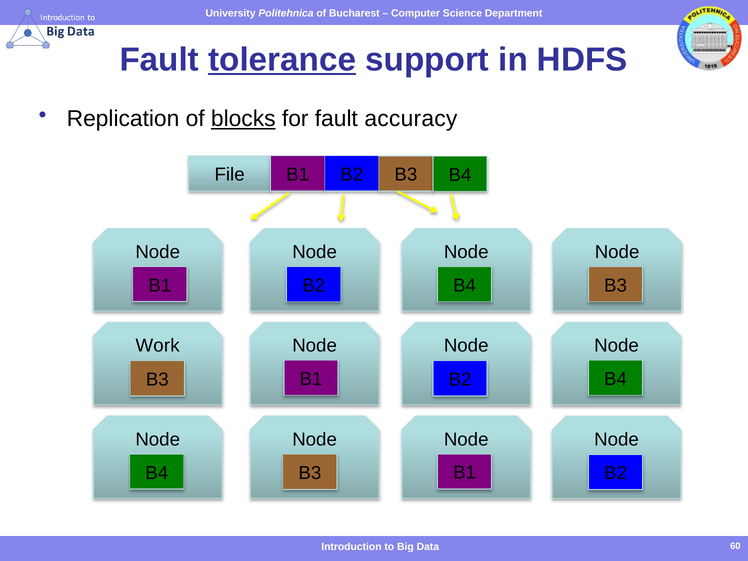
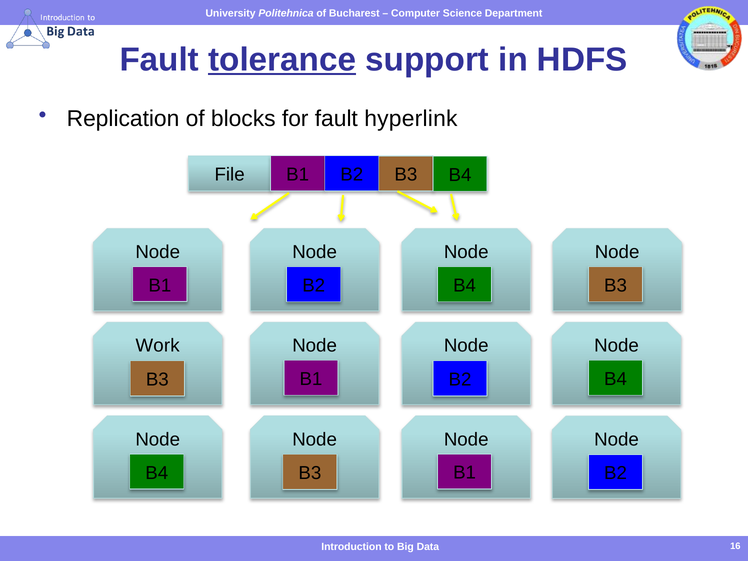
blocks underline: present -> none (243, 119)
accuracy: accuracy -> hyperlink (411, 119)
60: 60 -> 16 (735, 546)
